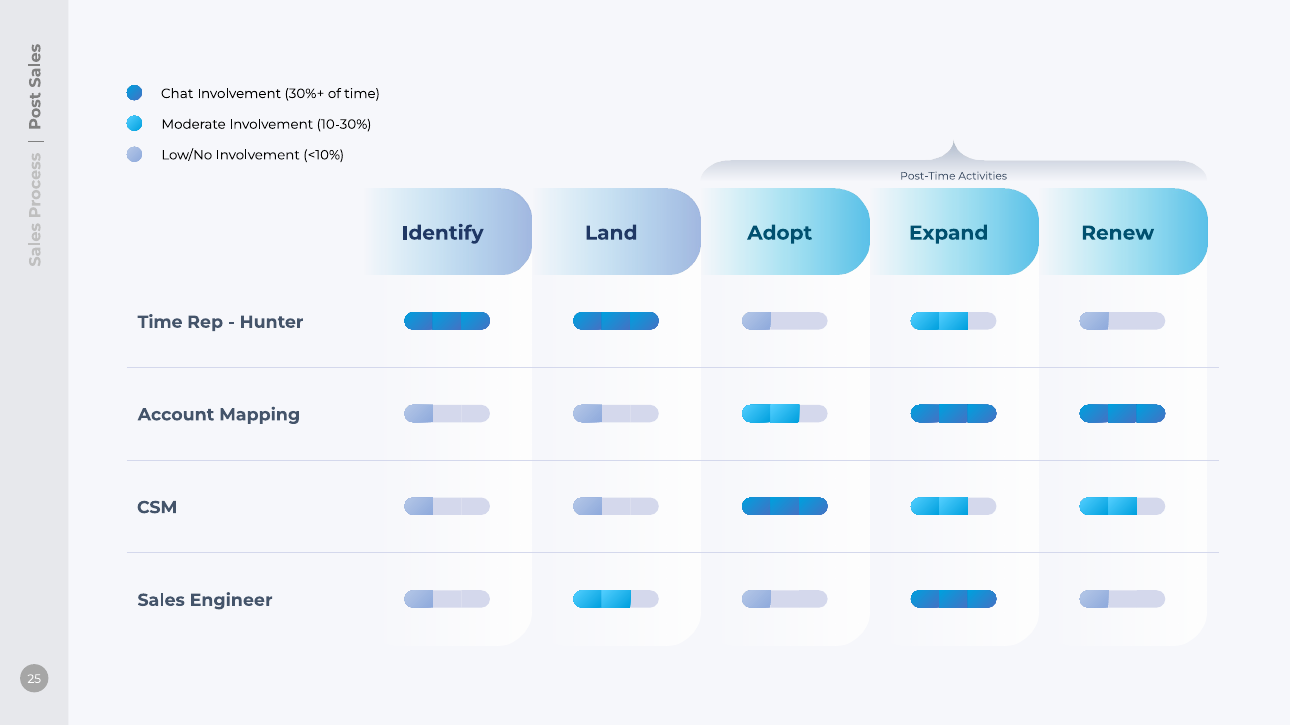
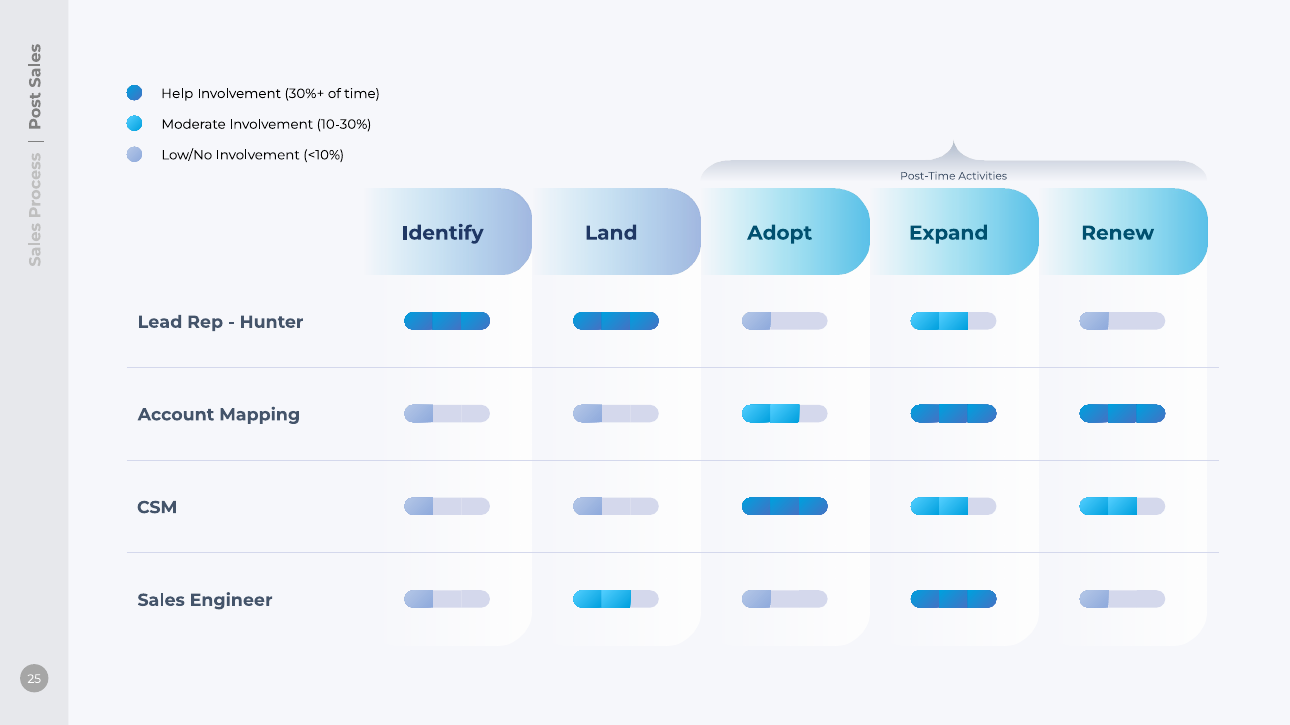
Chat: Chat -> Help (177, 94)
Time: Time -> Lead (160, 322)
